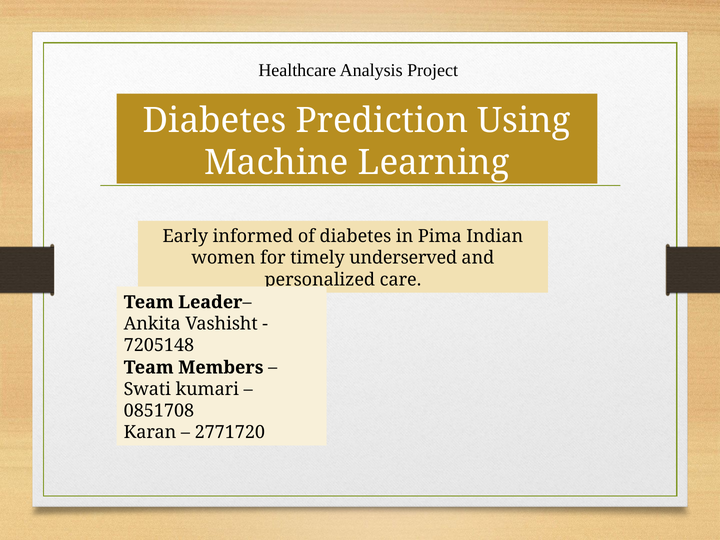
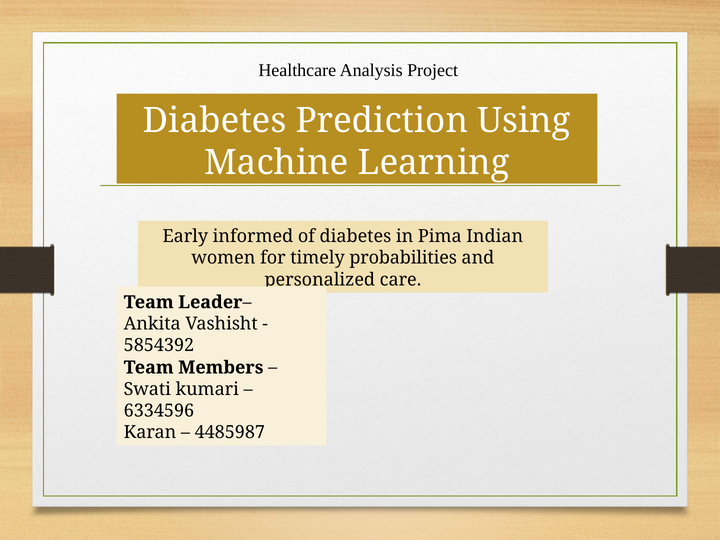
underserved: underserved -> probabilities (403, 258)
7205148: 7205148 -> 5854392 (159, 345)
0851708: 0851708 -> 6334596 (159, 411)
2771720: 2771720 -> 4485987 (230, 432)
